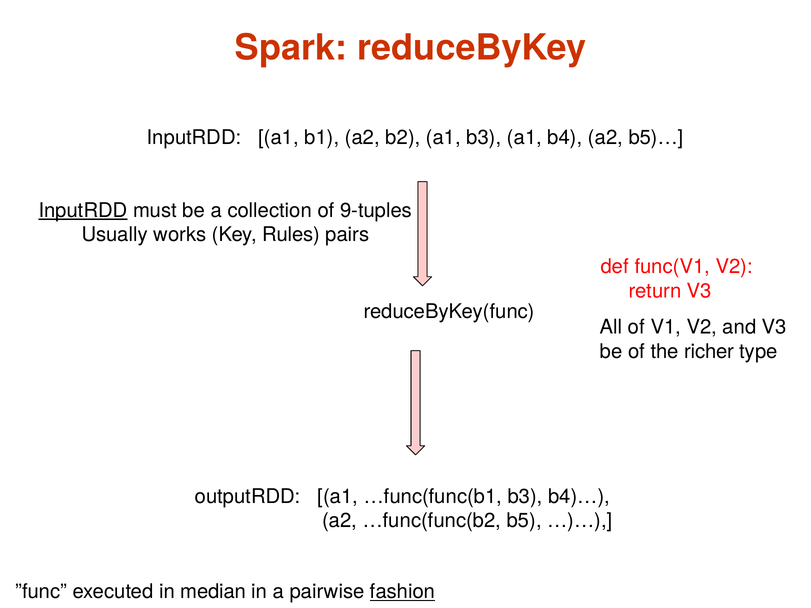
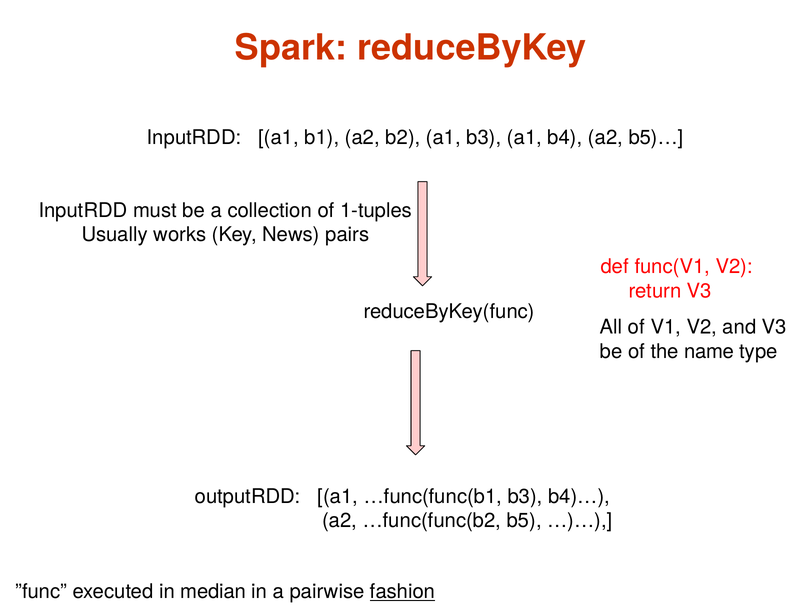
InputRDD underline: present -> none (83, 211)
9-tuples: 9-tuples -> 1-tuples (376, 211)
Rules: Rules -> News (291, 235)
richer: richer -> name (709, 352)
